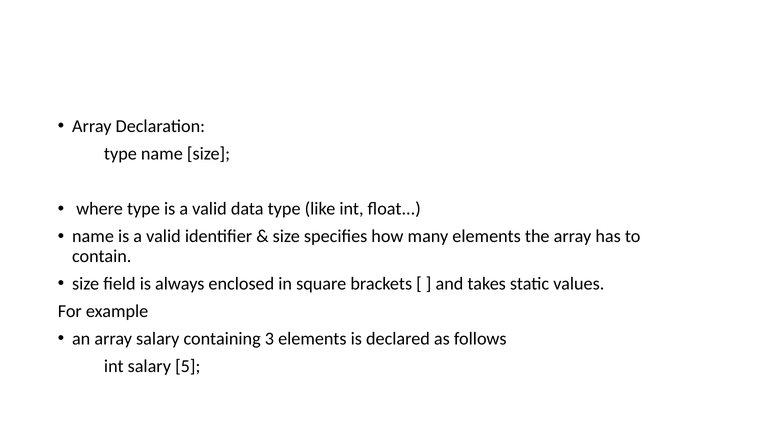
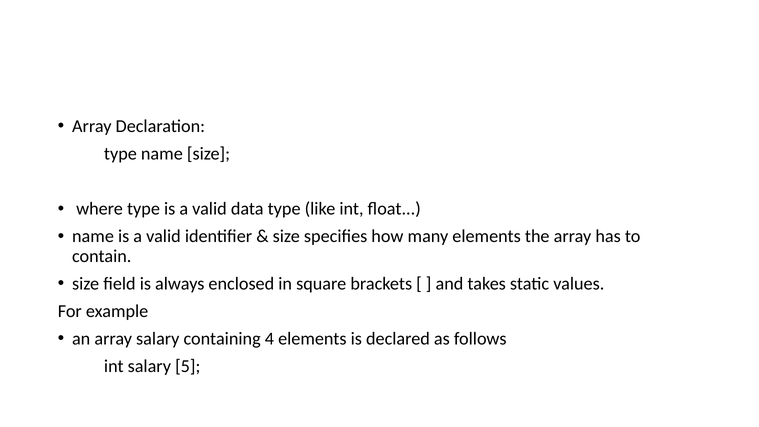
3: 3 -> 4 (269, 339)
